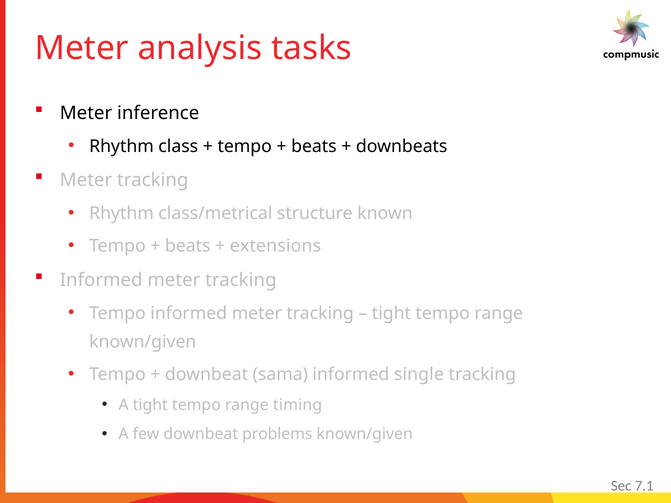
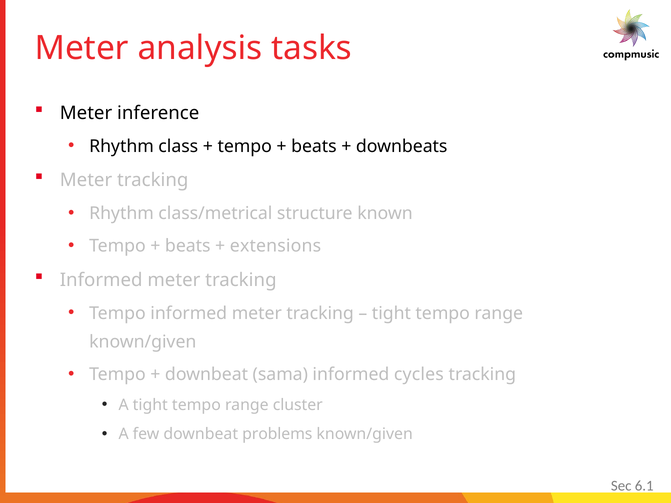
single: single -> cycles (419, 375)
timing: timing -> cluster (298, 405)
7.1: 7.1 -> 6.1 (644, 486)
